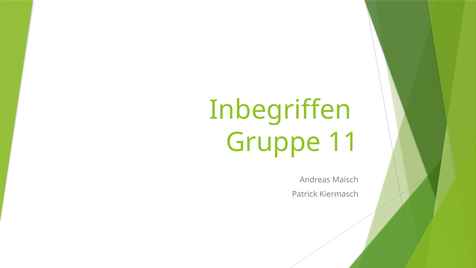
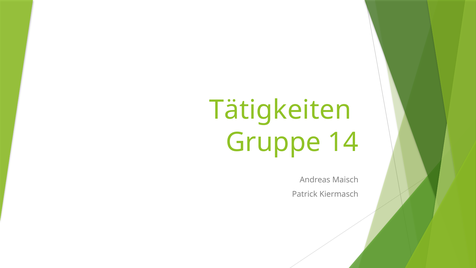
Inbegriffen: Inbegriffen -> Tätigkeiten (280, 110)
11: 11 -> 14 (343, 142)
